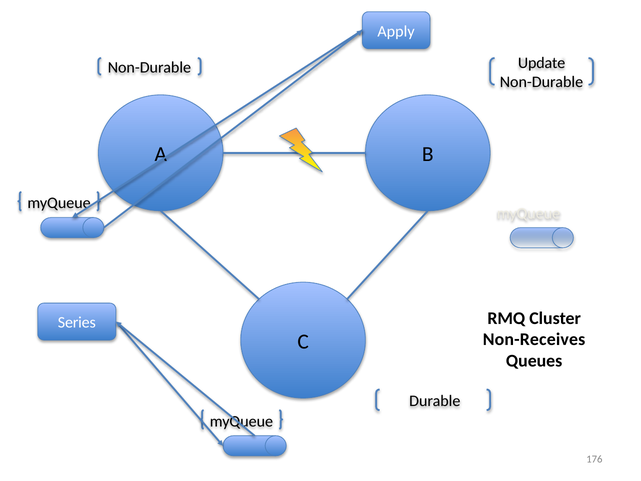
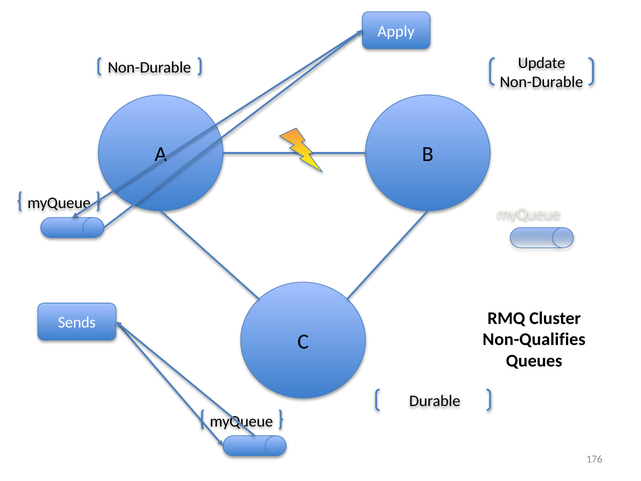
Series: Series -> Sends (77, 323)
Non-Receives: Non-Receives -> Non-Qualifies (534, 339)
